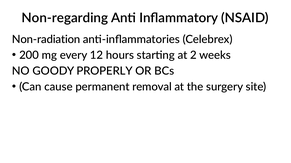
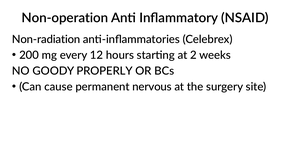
Non-regarding: Non-regarding -> Non-operation (65, 18)
removal: removal -> nervous (152, 87)
